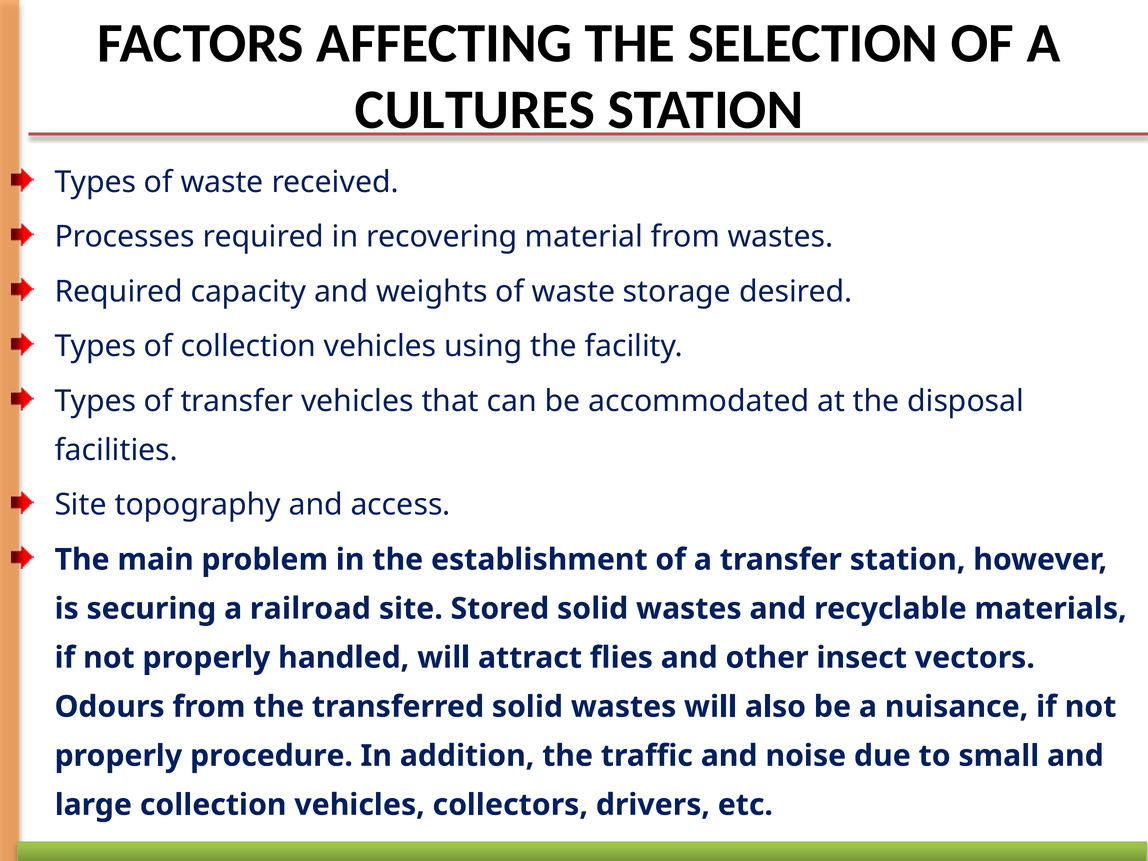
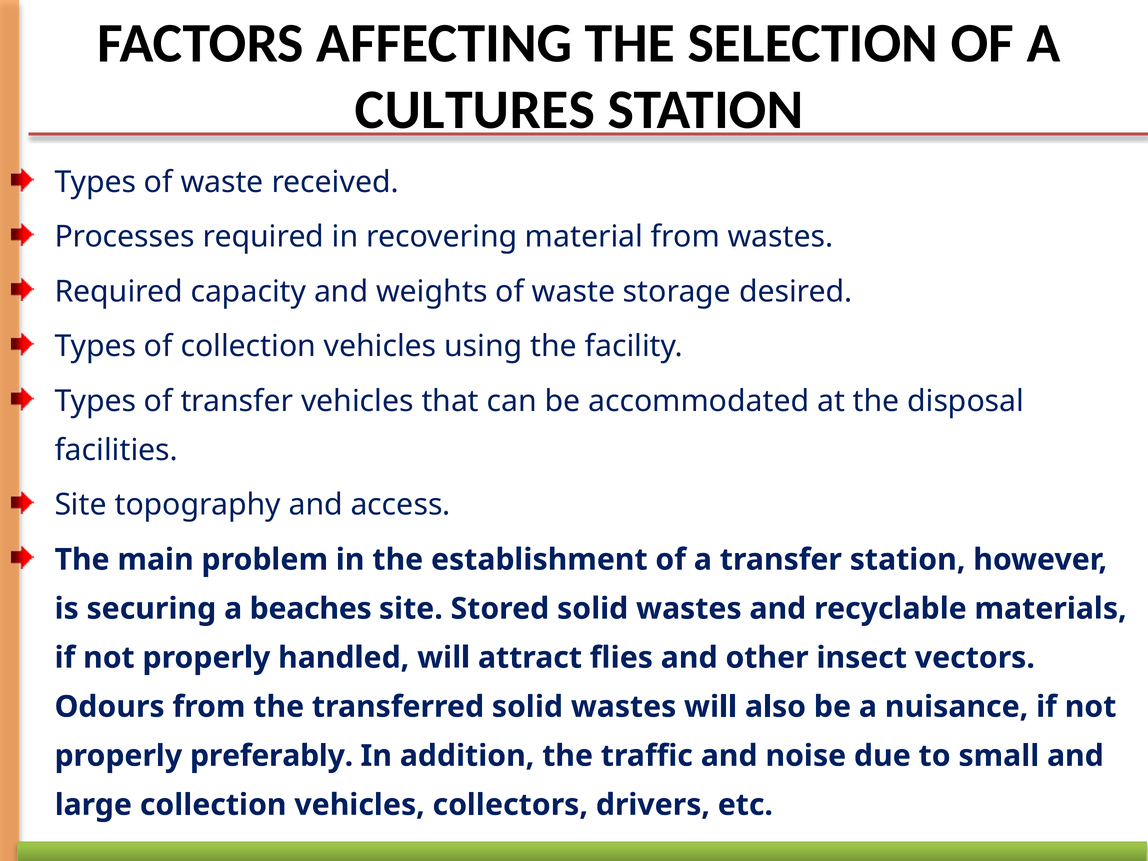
railroad: railroad -> beaches (311, 609)
procedure: procedure -> preferably (272, 756)
